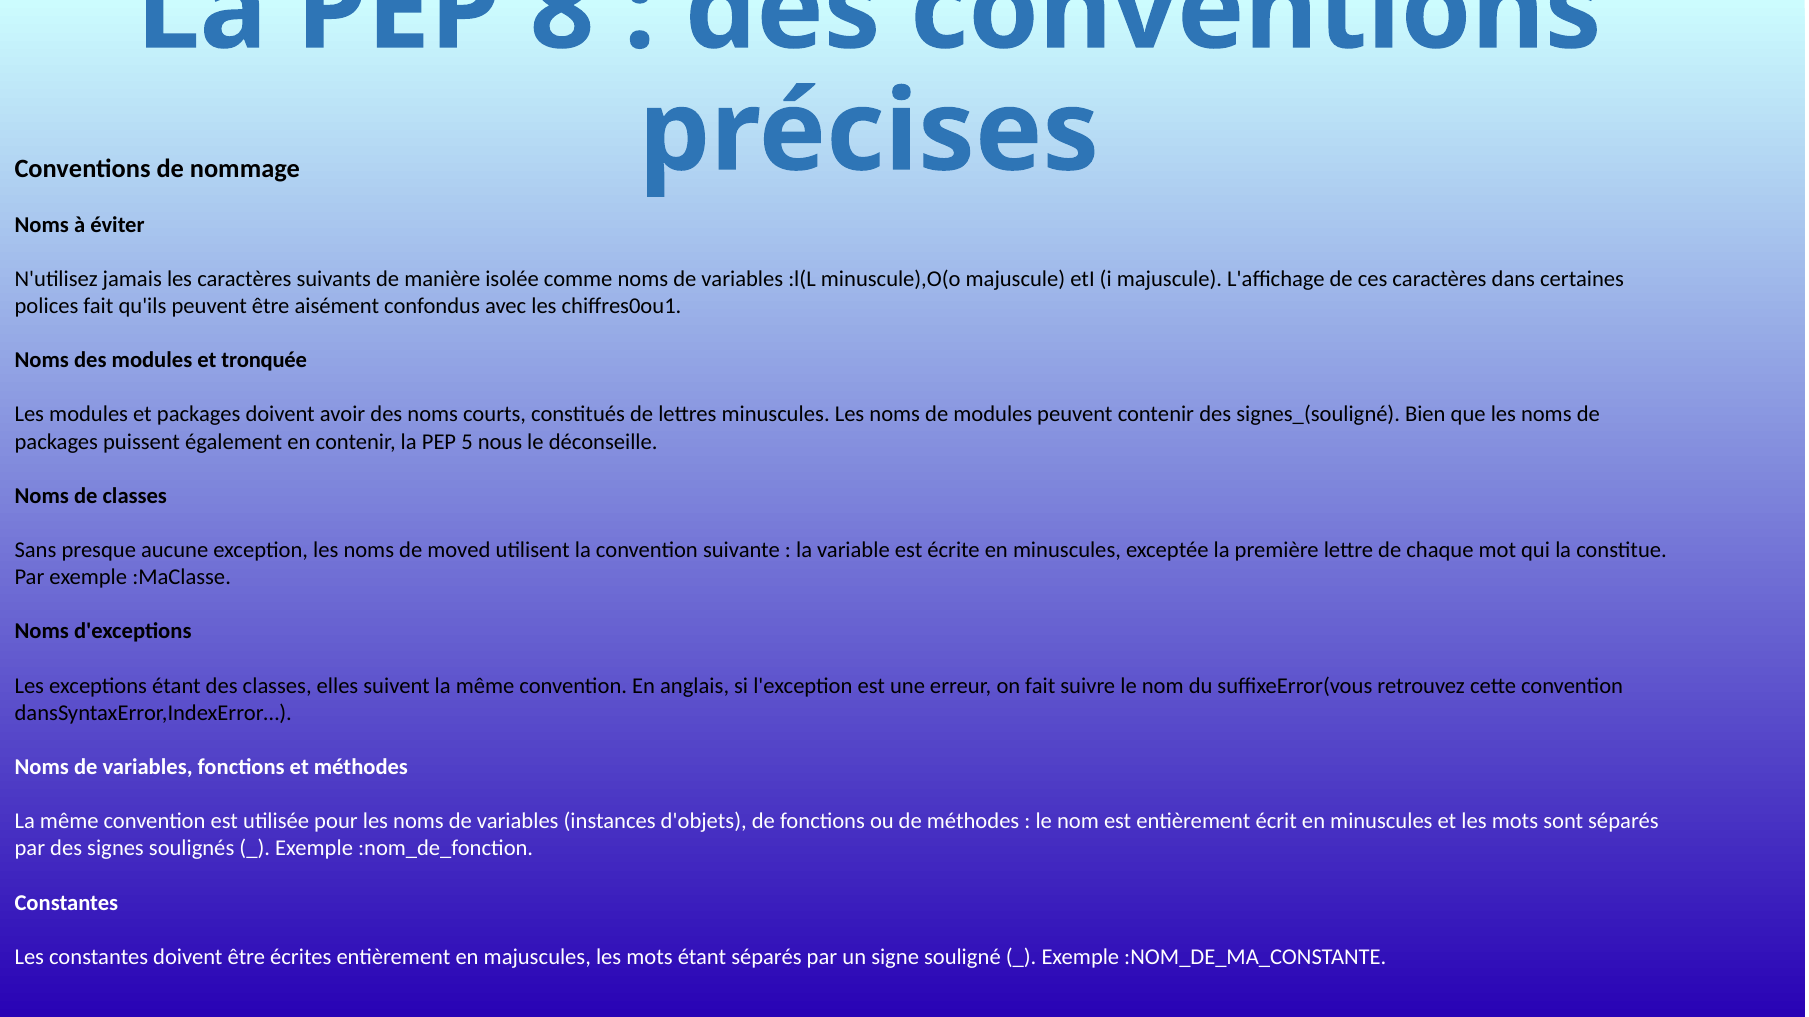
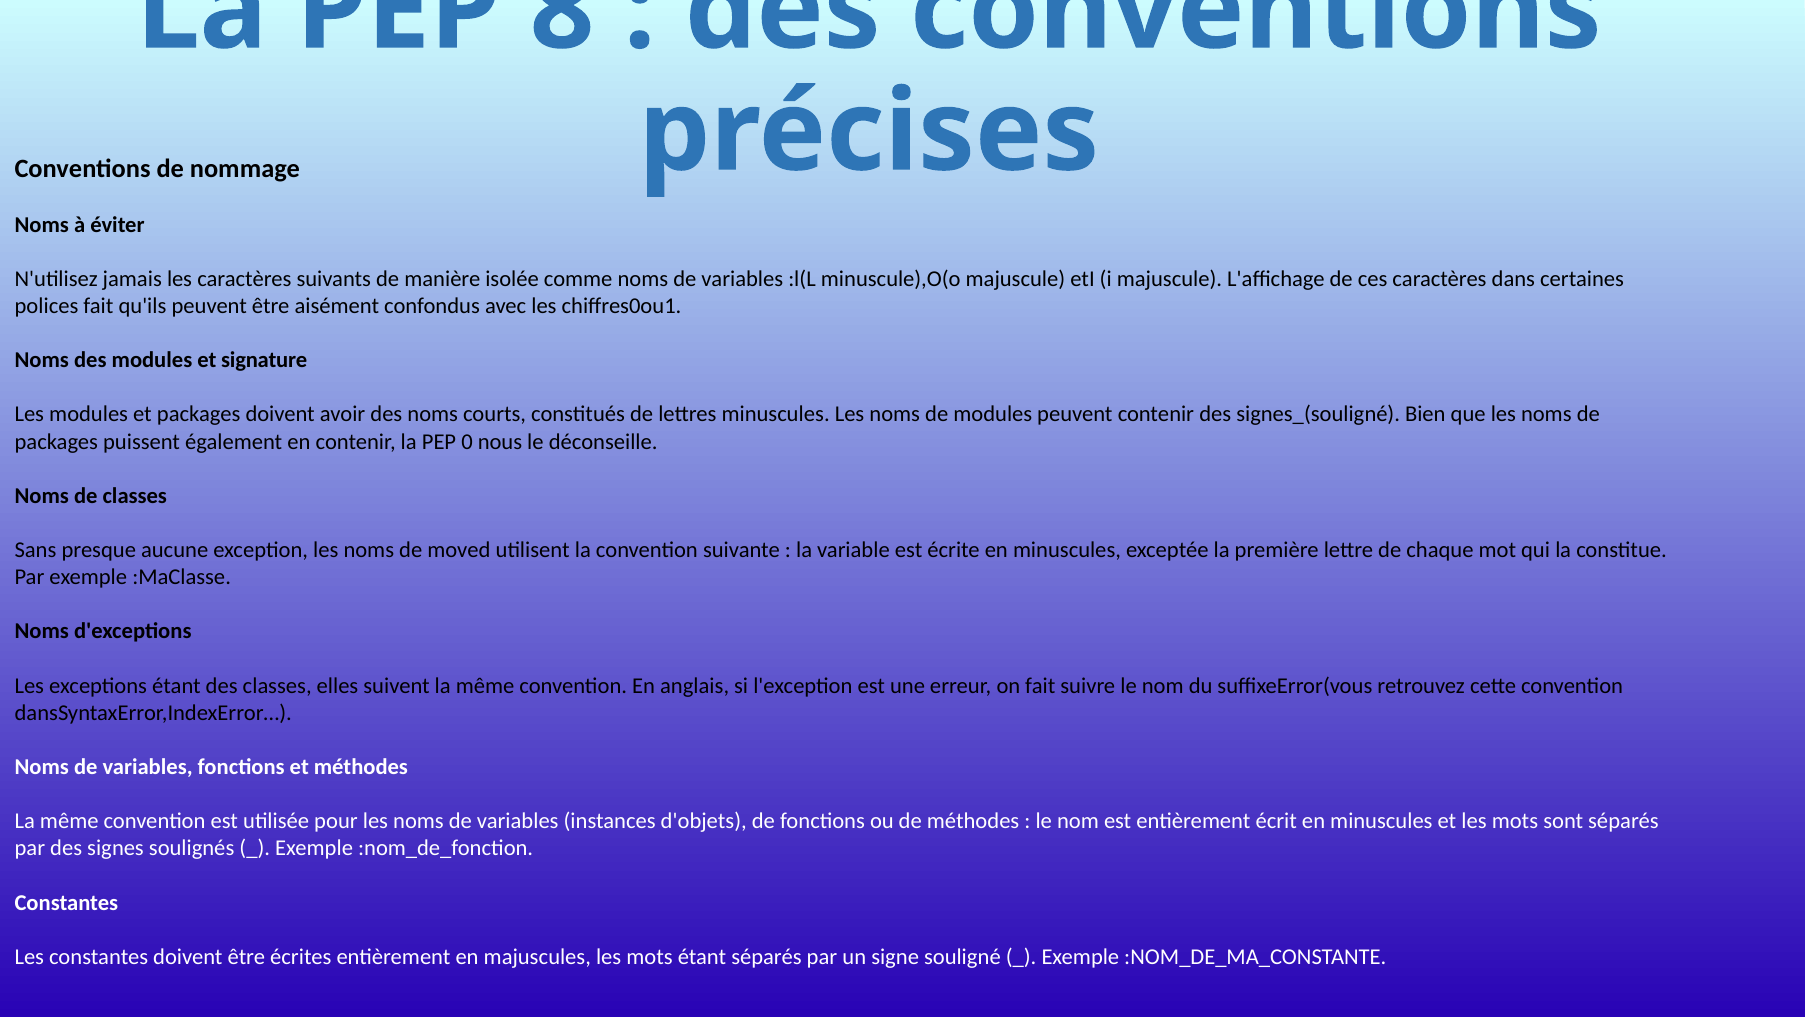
tronquée: tronquée -> signature (264, 360)
5: 5 -> 0 (467, 442)
